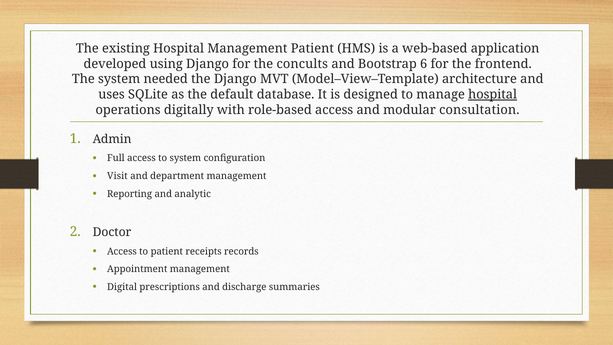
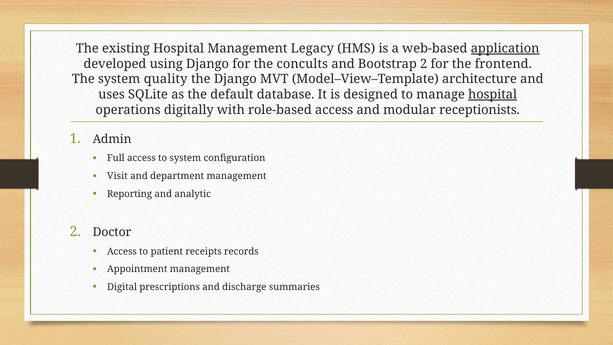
Management Patient: Patient -> Legacy (312, 48)
application underline: none -> present (505, 48)
Bootstrap 6: 6 -> 2 (424, 64)
needed: needed -> quality (166, 79)
consultation: consultation -> receptionists (479, 110)
